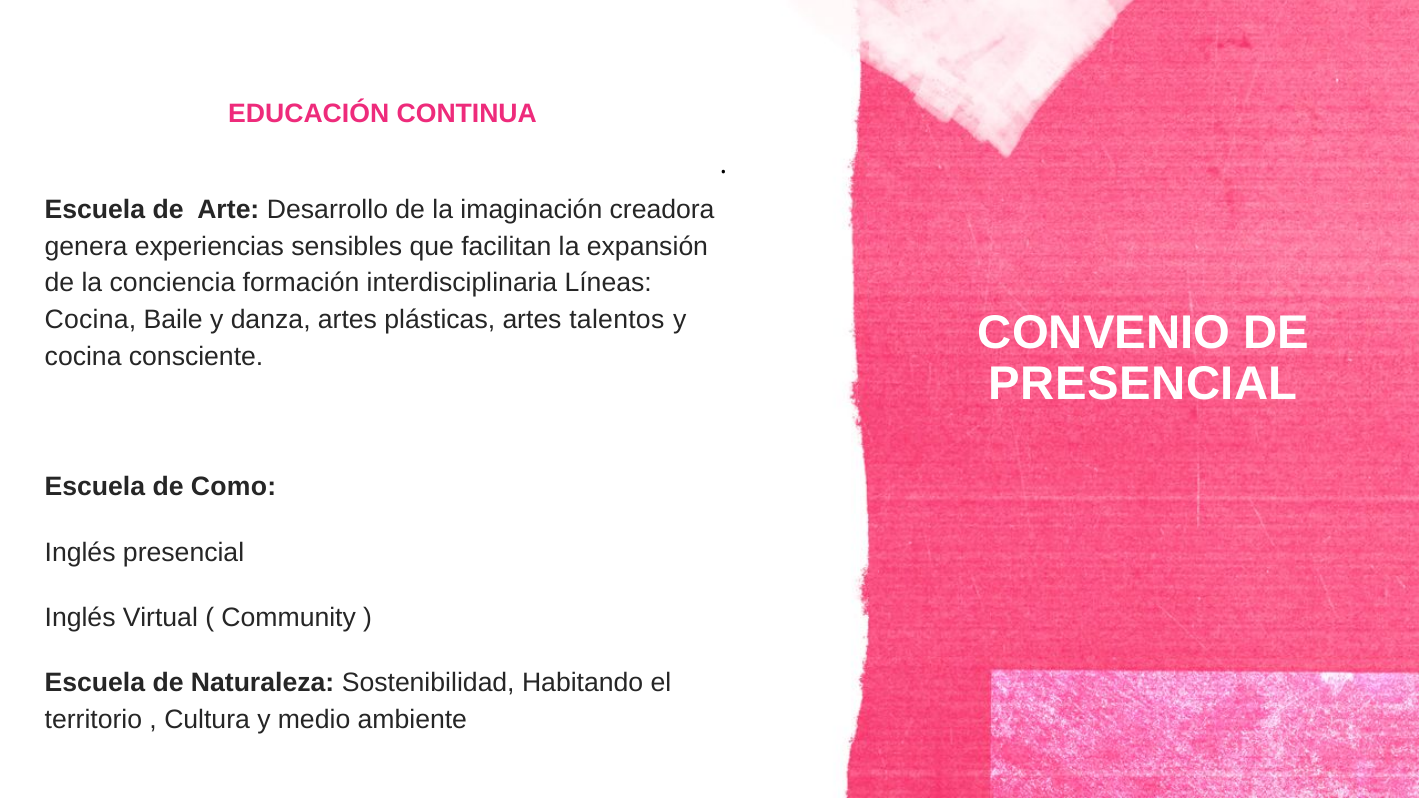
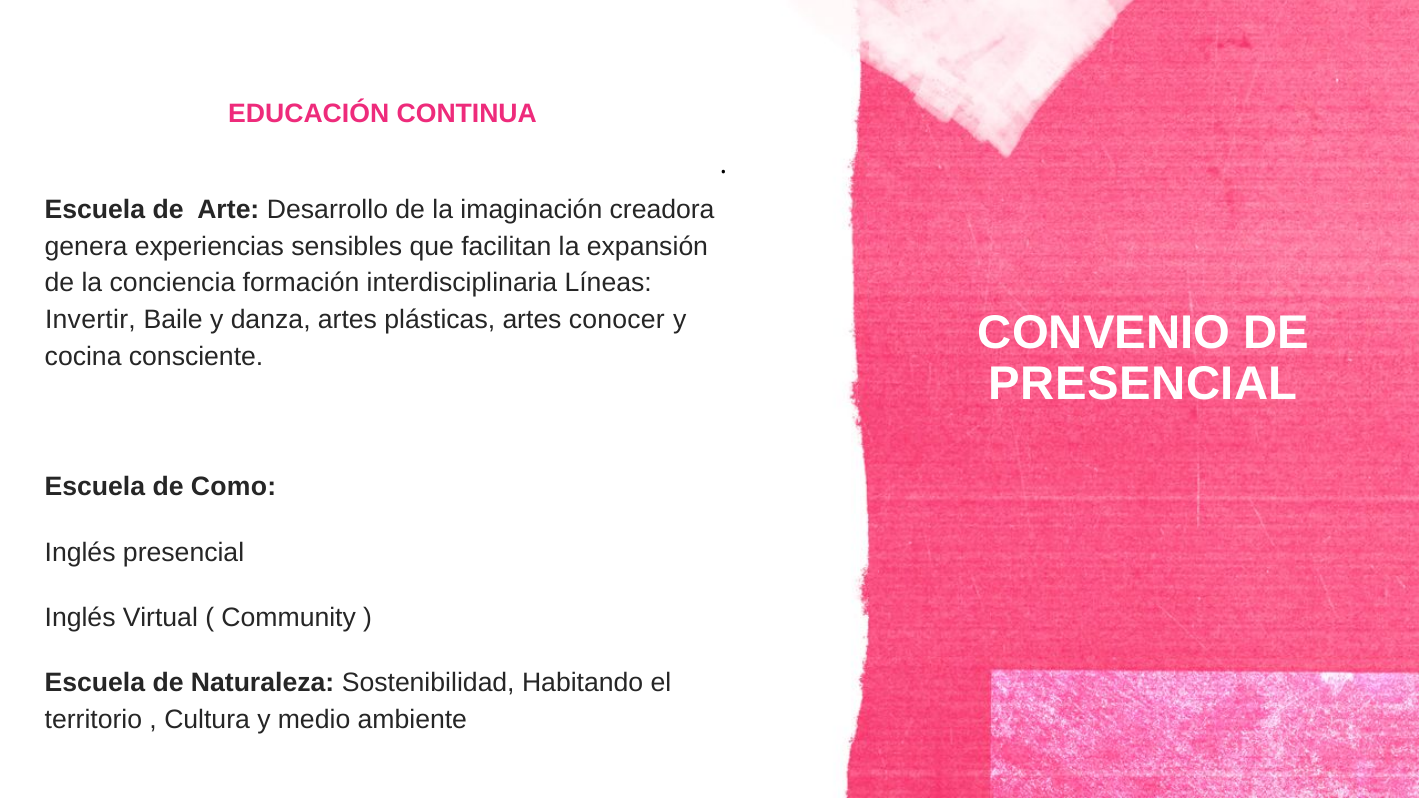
Cocina: Cocina -> Invertir (90, 320)
talentos: talentos -> conocer (617, 320)
